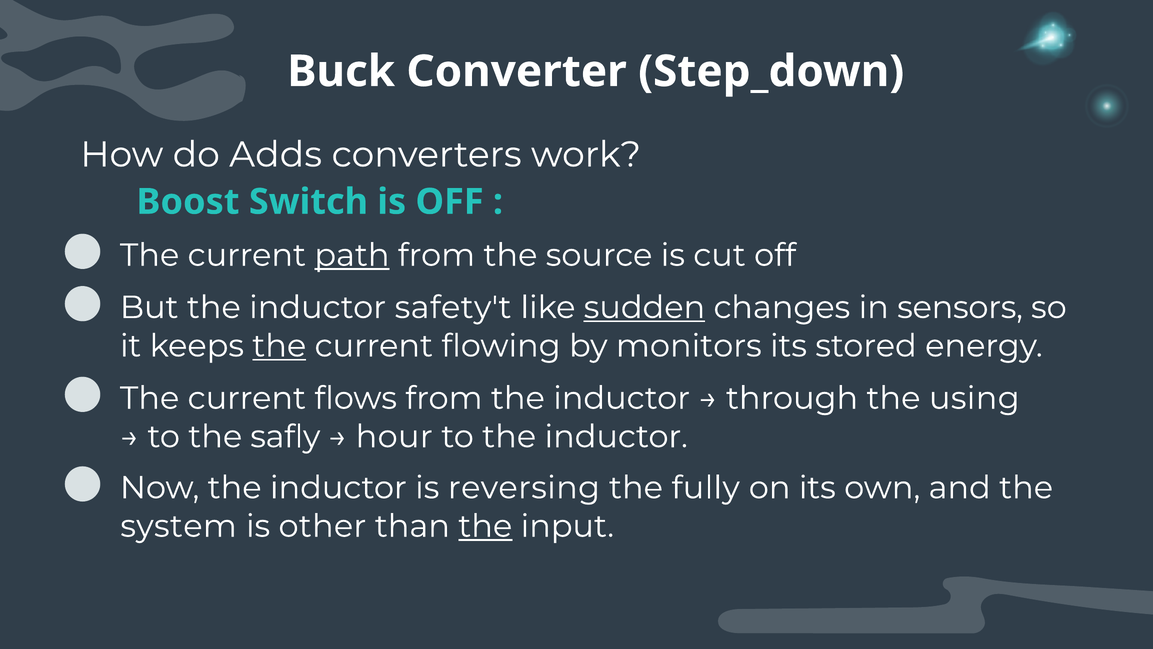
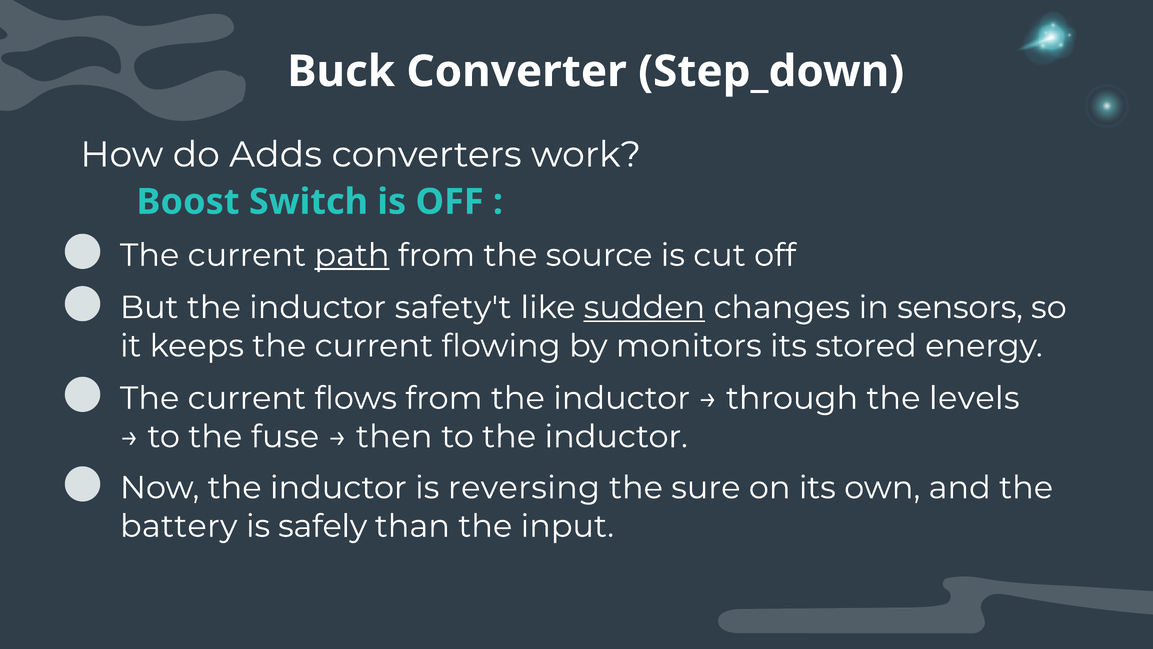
the underline: present -> none (279, 346)
using: using -> levels (974, 398)
safly: safly -> fuse (285, 436)
hour: hour -> then (394, 436)
fully: fully -> sure (706, 487)
system: system -> battery (179, 526)
other: other -> safely (323, 526)
the underline: present -> none (485, 526)
